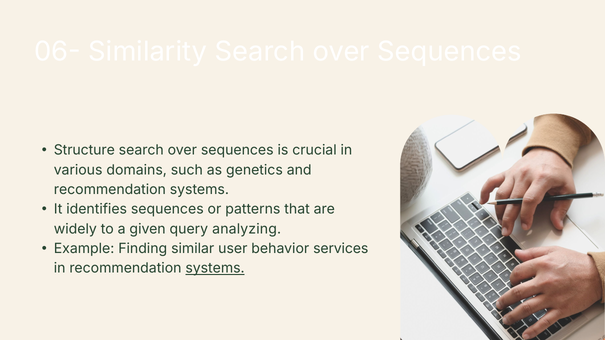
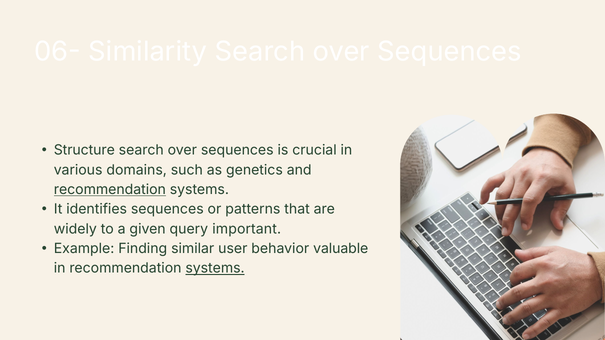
recommendation underline: none -> present (110, 190)
analyzing: analyzing -> important (247, 229)
services: services -> valuable (341, 249)
